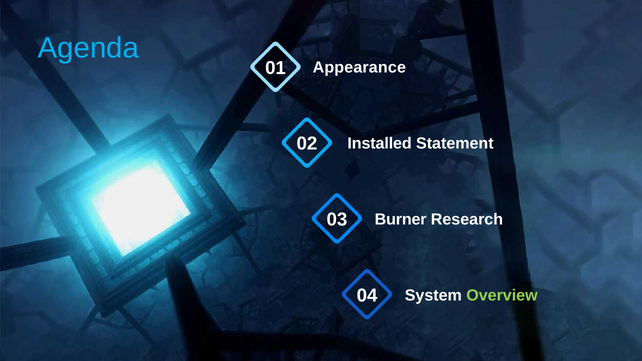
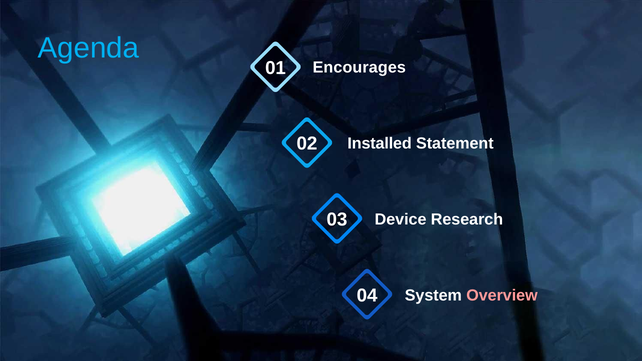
Appearance: Appearance -> Encourages (359, 68)
Burner: Burner -> Device (401, 219)
Overview colour: light green -> pink (502, 295)
